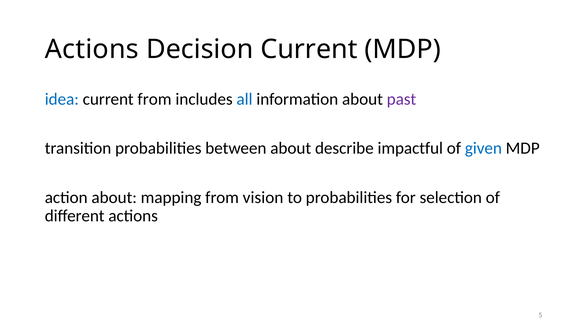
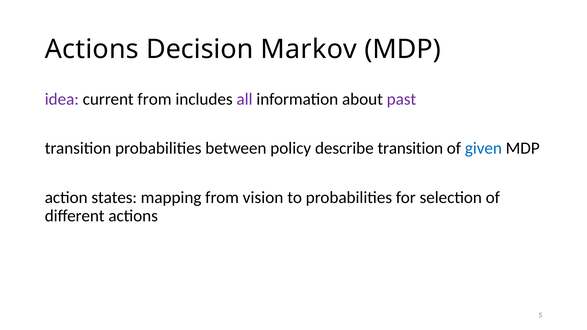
Decision Current: Current -> Markov (309, 49)
idea colour: blue -> purple (62, 99)
all colour: blue -> purple (245, 99)
between about: about -> policy (291, 148)
describe impactful: impactful -> transition (410, 148)
action about: about -> states (114, 197)
